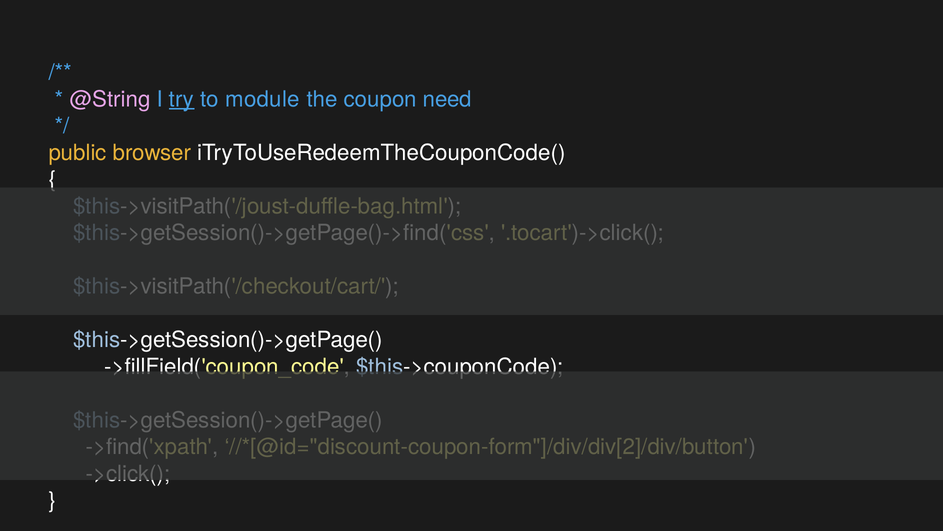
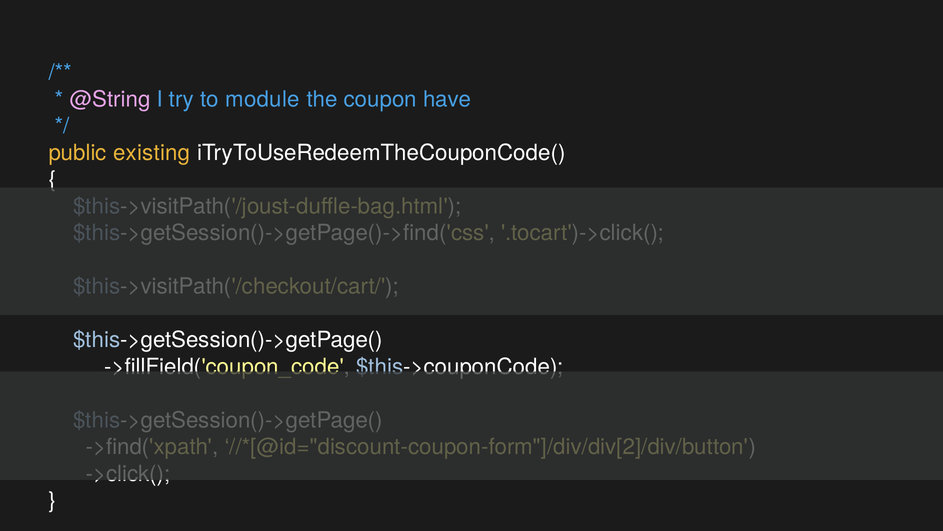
try underline: present -> none (181, 99)
need: need -> have (447, 99)
browser: browser -> existing (152, 153)
